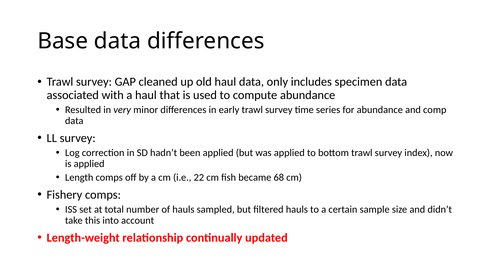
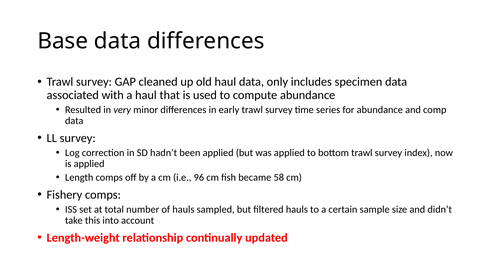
22: 22 -> 96 (199, 178)
68: 68 -> 58 (279, 178)
